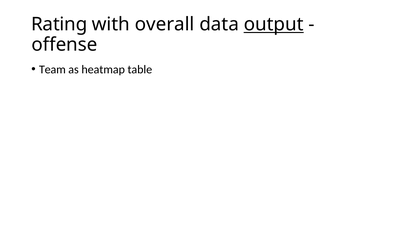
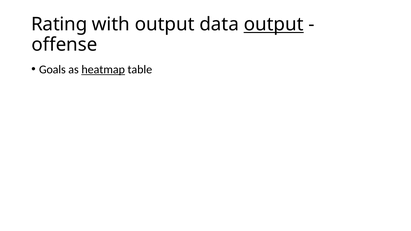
with overall: overall -> output (165, 24)
Team: Team -> Goals (52, 69)
heatmap underline: none -> present (103, 69)
